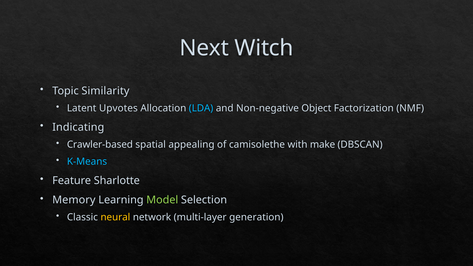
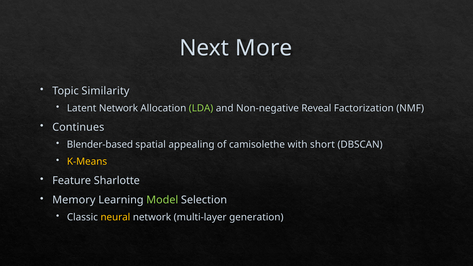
Witch: Witch -> More (264, 48)
Latent Upvotes: Upvotes -> Network (118, 108)
LDA colour: light blue -> light green (201, 108)
Object: Object -> Reveal (316, 108)
Indicating: Indicating -> Continues (78, 127)
Crawler-based: Crawler-based -> Blender-based (100, 145)
make: make -> short (322, 145)
K-Means colour: light blue -> yellow (87, 162)
